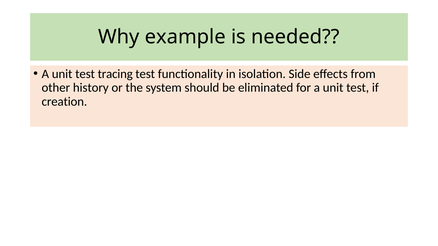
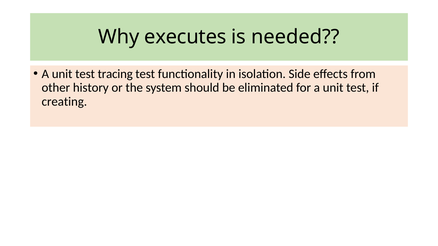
example: example -> executes (185, 37)
creation: creation -> creating (64, 102)
